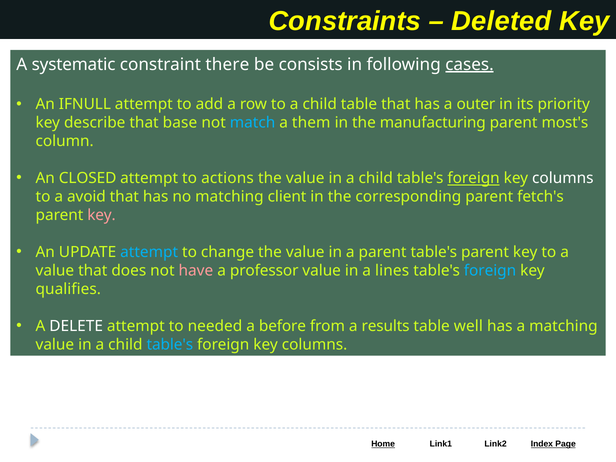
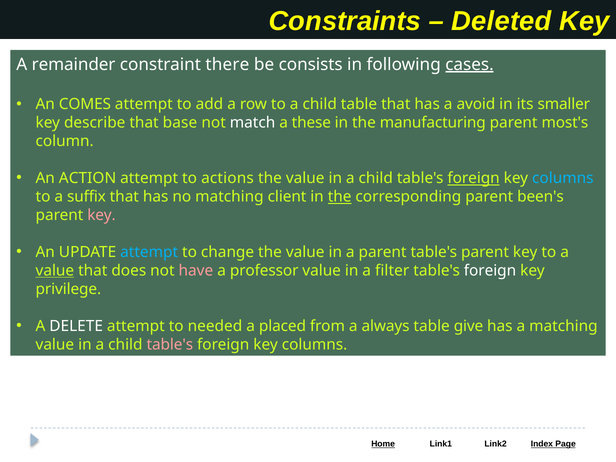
systematic: systematic -> remainder (74, 64)
IFNULL: IFNULL -> COMES (85, 104)
outer: outer -> avoid (476, 104)
priority: priority -> smaller (564, 104)
match colour: light blue -> white (253, 123)
them: them -> these (311, 123)
CLOSED: CLOSED -> ACTION (88, 178)
columns colour: white -> light blue (563, 178)
avoid: avoid -> suffix (86, 197)
the underline: none -> present (340, 197)
fetch's: fetch's -> been's (540, 197)
value underline: none -> present (55, 271)
lines: lines -> filter (392, 271)
foreign colour: light blue -> white (490, 271)
qualifies: qualifies -> privilege (68, 289)
before: before -> placed (282, 326)
results: results -> always (386, 326)
well: well -> give (469, 326)
table's colour: light blue -> pink (170, 345)
